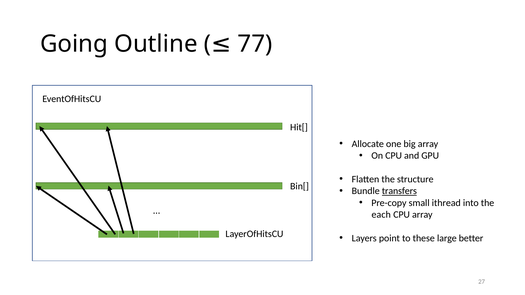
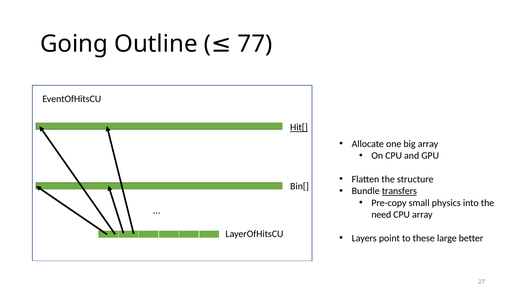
Hit[ underline: none -> present (299, 127)
ithread: ithread -> physics (446, 203)
each: each -> need (381, 215)
